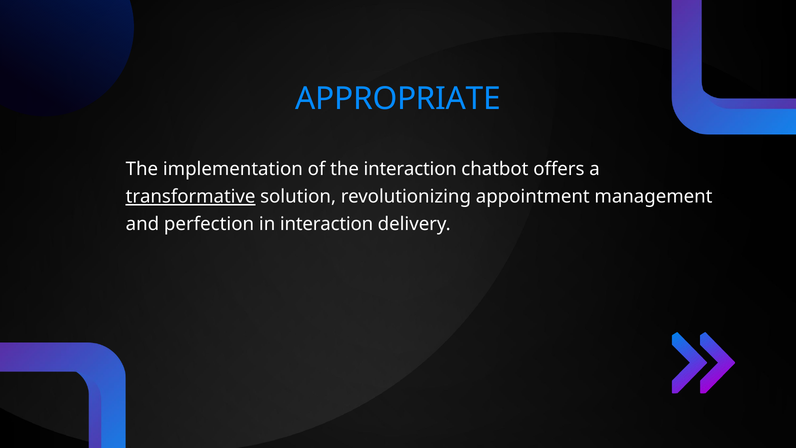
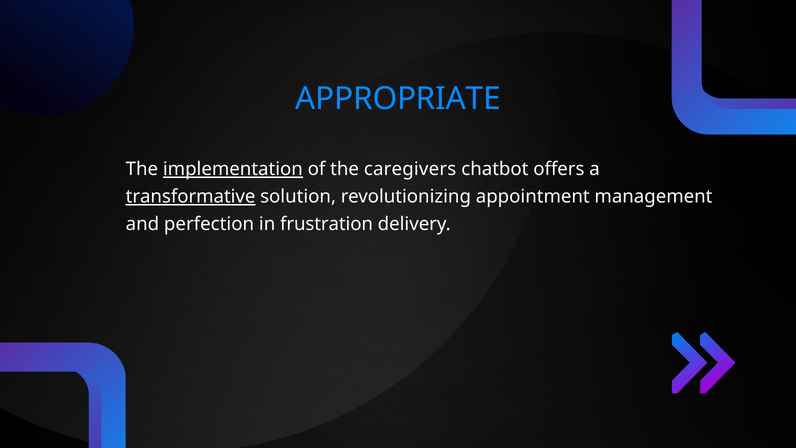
implementation underline: none -> present (233, 169)
the interaction: interaction -> caregivers (410, 169)
in interaction: interaction -> frustration (327, 224)
